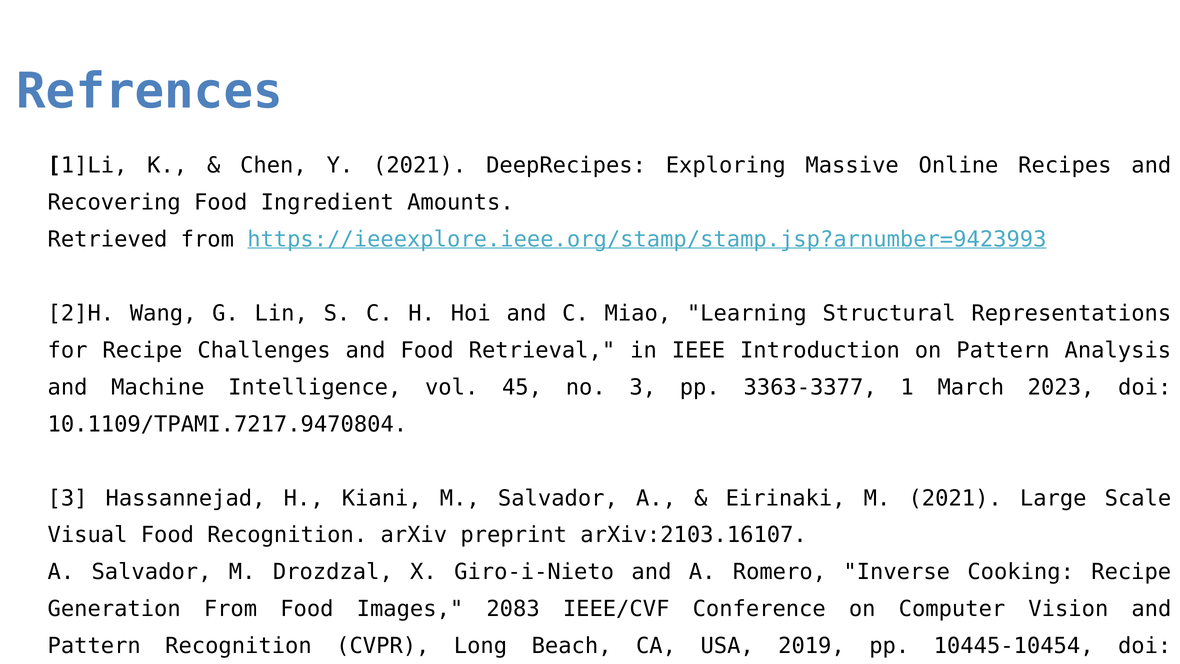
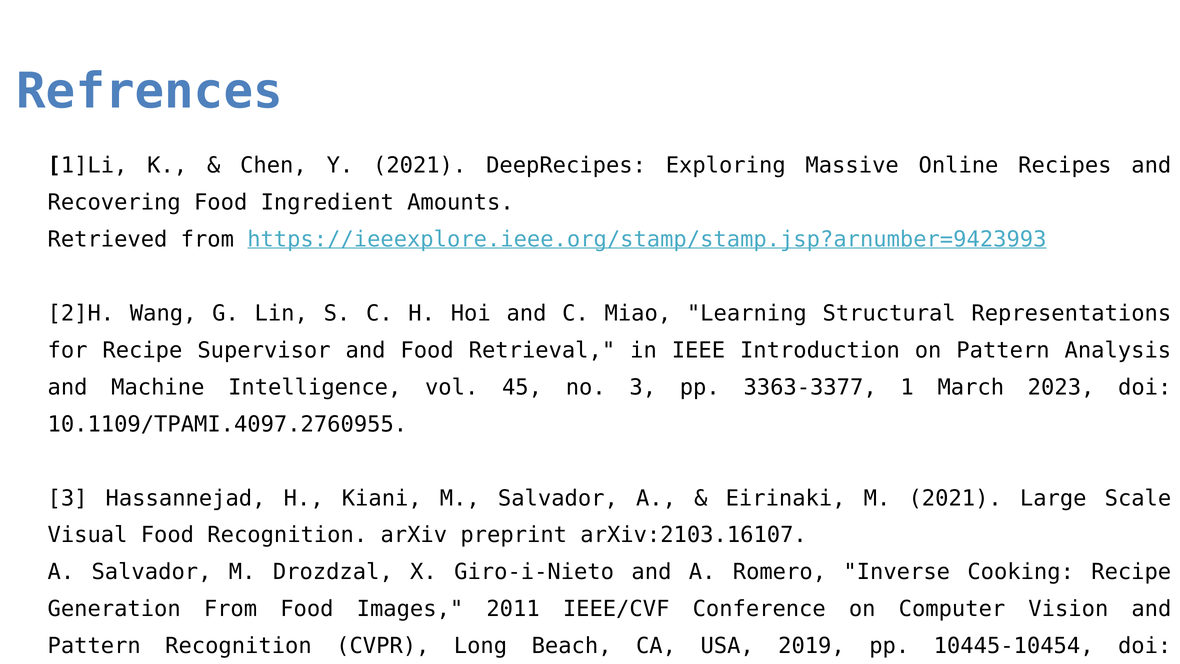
Challenges: Challenges -> Supervisor (264, 350)
10.1109/TPAMI.7217.9470804: 10.1109/TPAMI.7217.9470804 -> 10.1109/TPAMI.4097.2760955 (227, 424)
2083: 2083 -> 2011 (513, 609)
